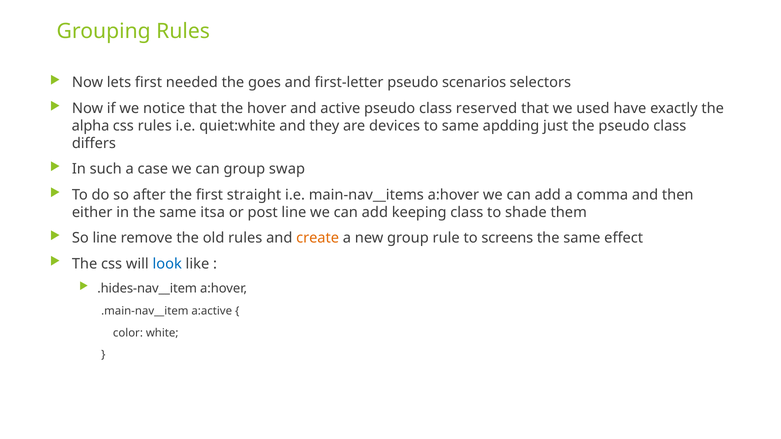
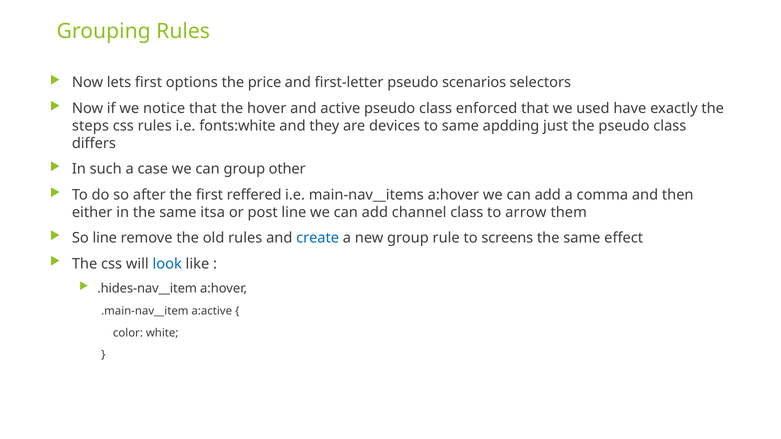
needed: needed -> options (192, 83)
goes: goes -> price (265, 83)
reserved: reserved -> enforced (487, 108)
alpha: alpha -> steps (90, 126)
quiet:white: quiet:white -> fonts:white (237, 126)
swap: swap -> other (287, 169)
straight: straight -> reffered (254, 195)
keeping: keeping -> channel (419, 212)
shade: shade -> arrow (526, 212)
create colour: orange -> blue (318, 238)
